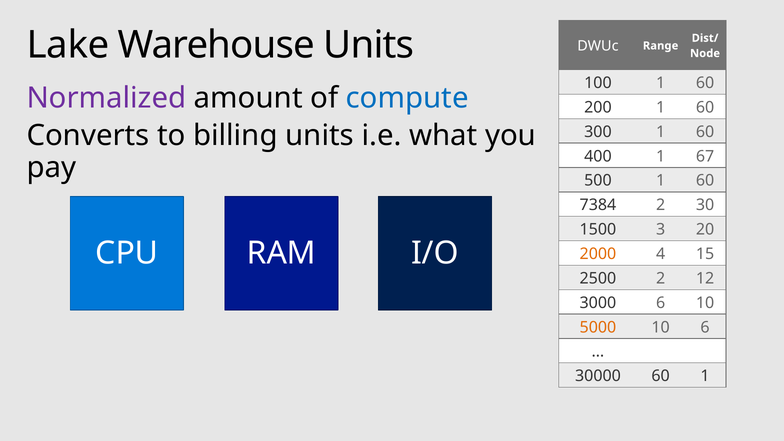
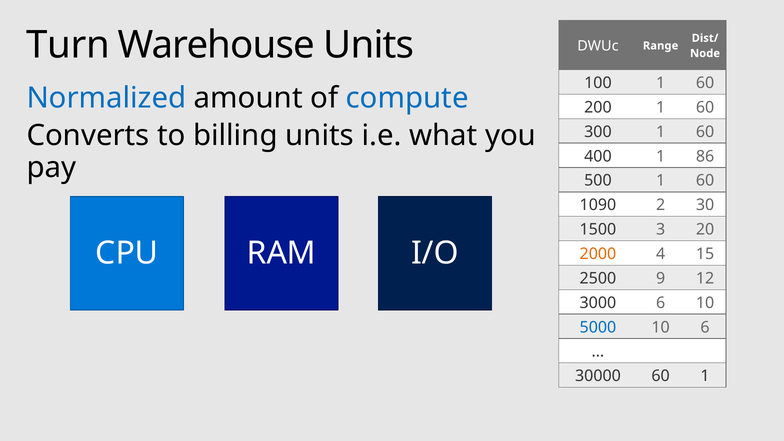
Lake: Lake -> Turn (68, 45)
Normalized colour: purple -> blue (106, 98)
67: 67 -> 86 (705, 156)
7384: 7384 -> 1090 (598, 205)
2500 2: 2 -> 9 (661, 278)
5000 colour: orange -> blue (598, 327)
